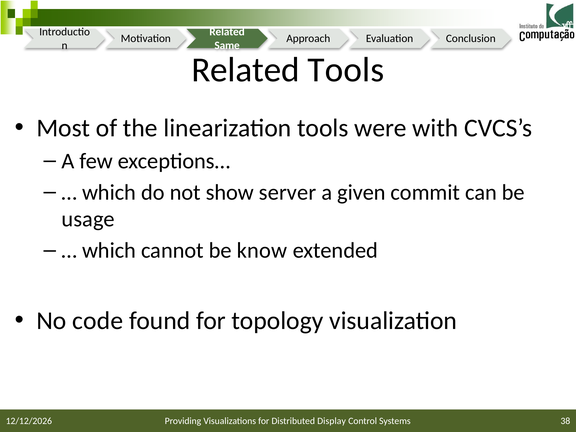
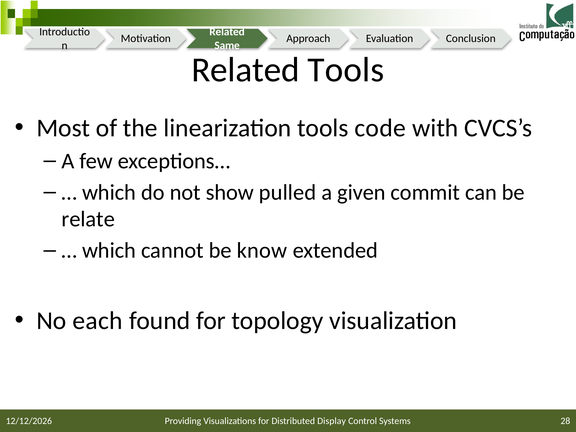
were: were -> code (380, 128)
server: server -> pulled (288, 192)
usage: usage -> relate (88, 219)
code: code -> each (98, 321)
38: 38 -> 28 (565, 421)
